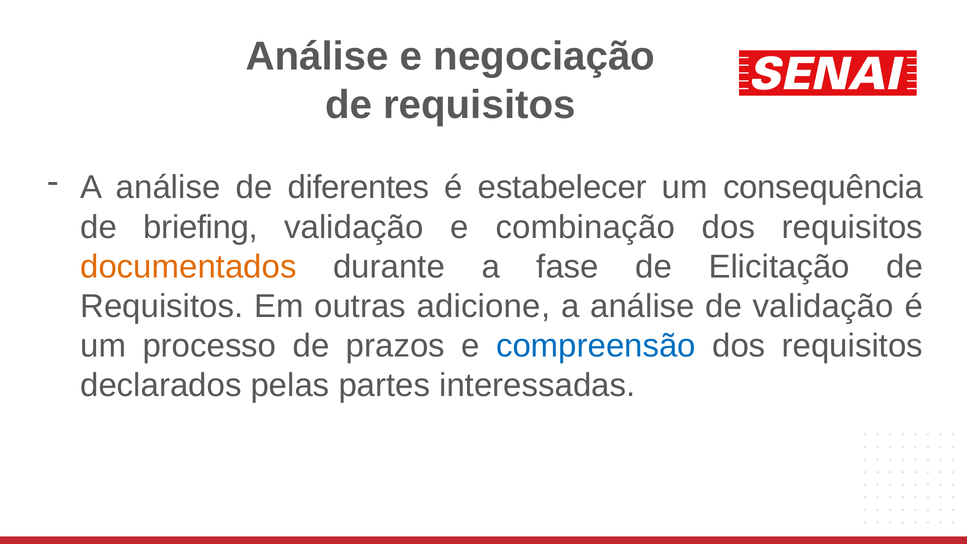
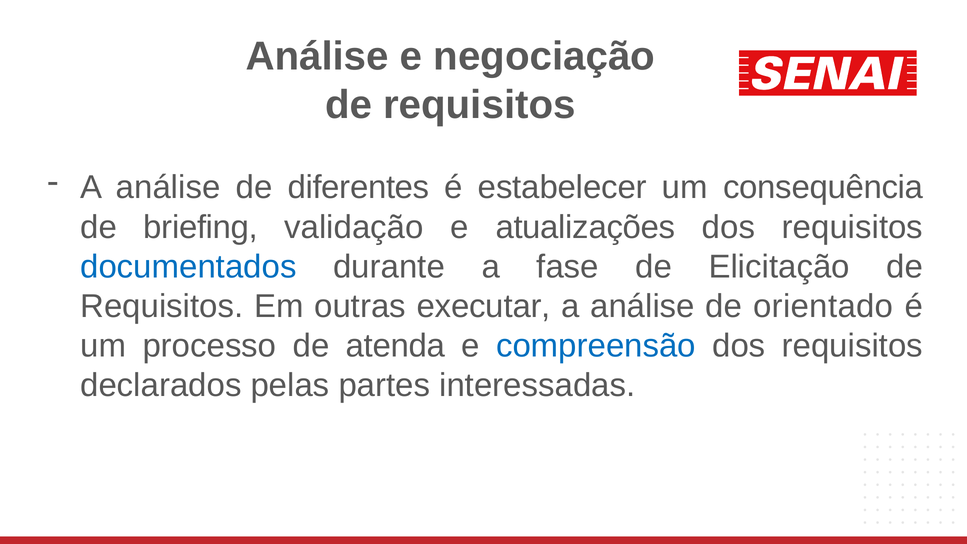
combinação: combinação -> atualizações (585, 227)
documentados colour: orange -> blue (188, 267)
adicione: adicione -> executar (484, 306)
de validação: validação -> orientado (823, 306)
prazos: prazos -> atenda (396, 346)
